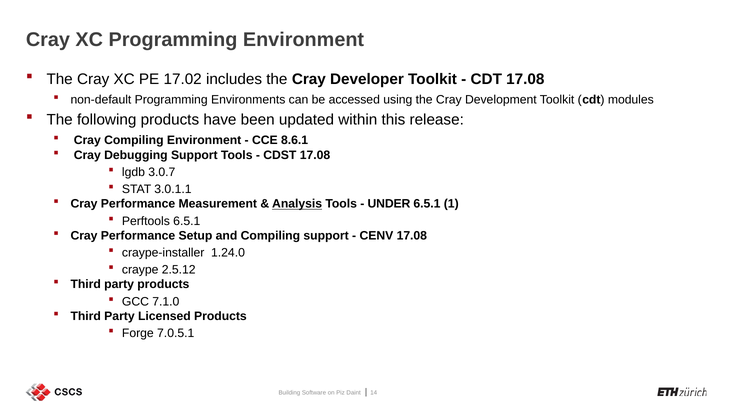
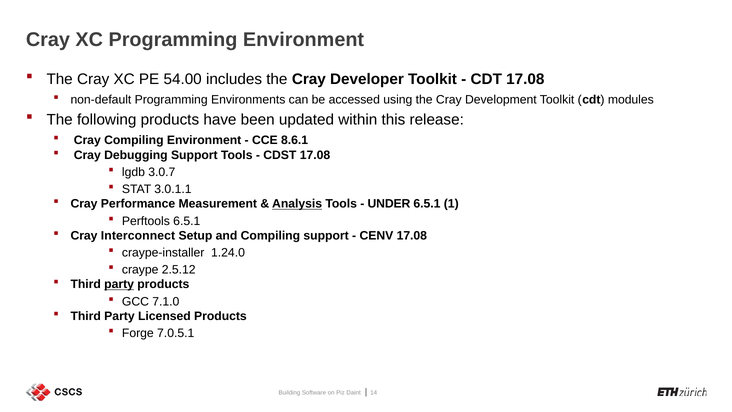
17.02: 17.02 -> 54.00 (183, 79)
Performance: Performance -> Interconnect (138, 236)
party underline: none -> present (119, 284)
